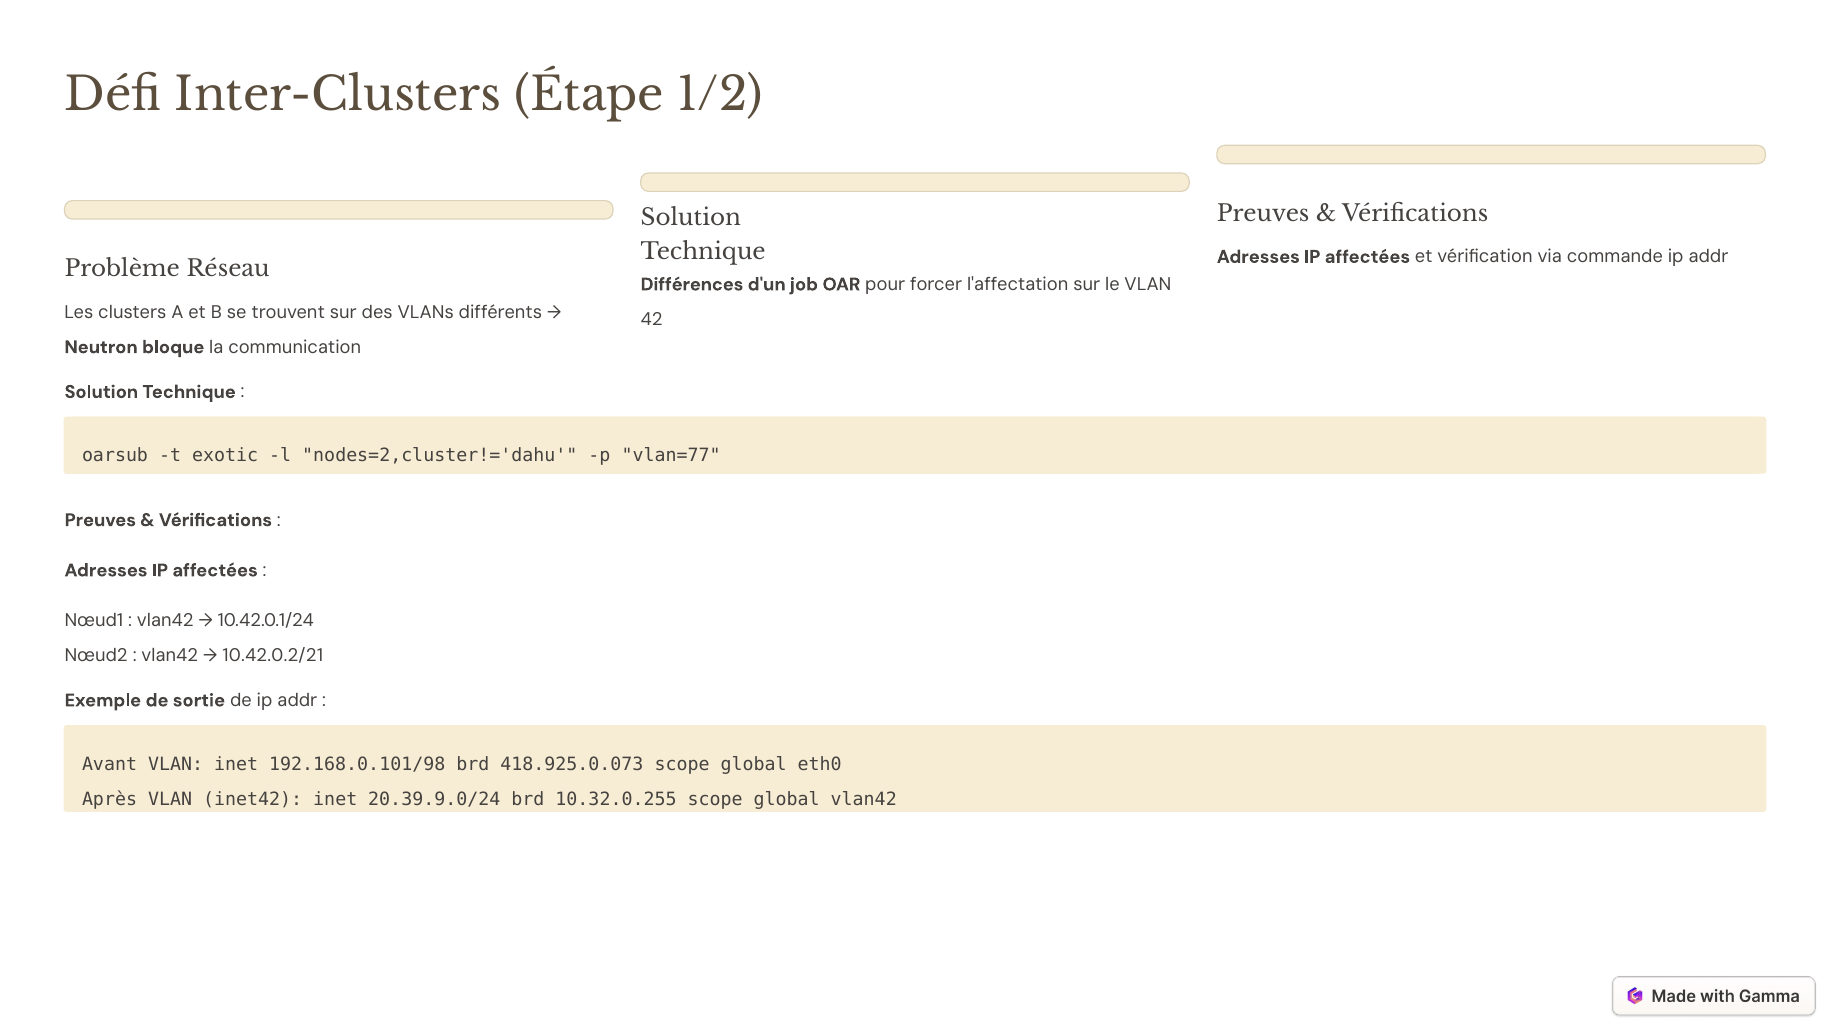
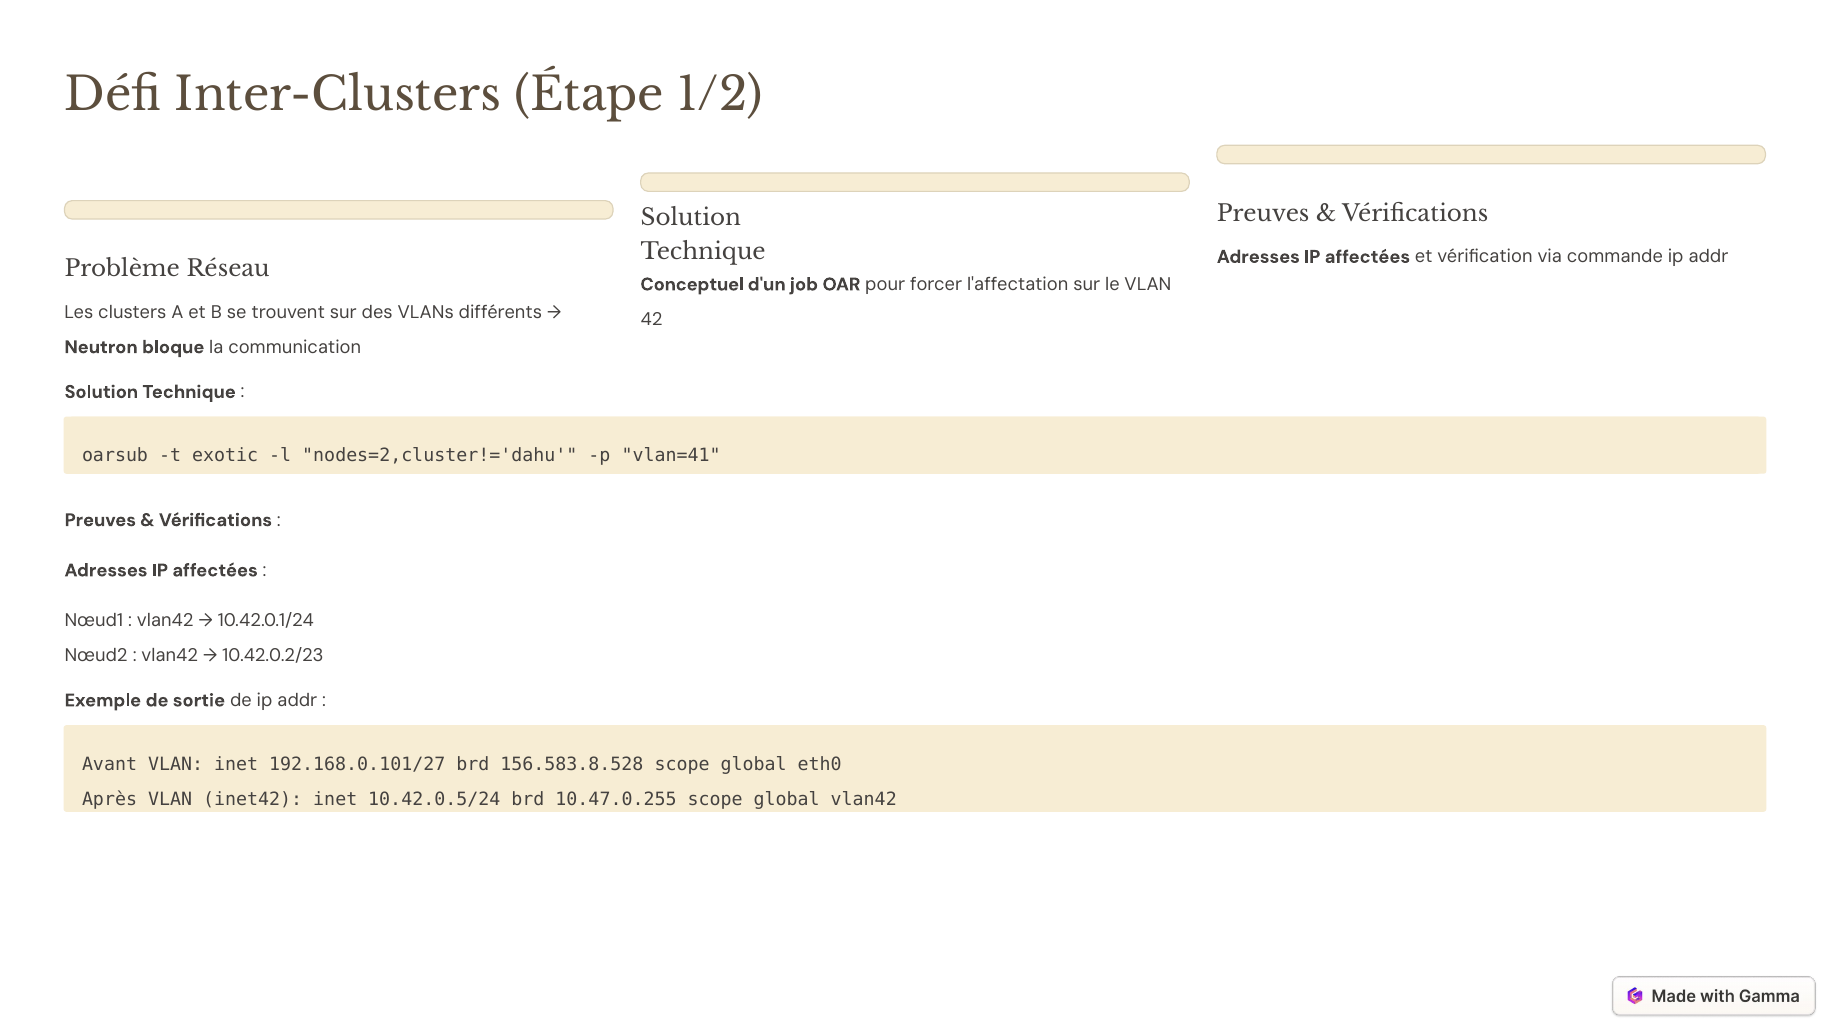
Différences: Différences -> Conceptuel (692, 284)
vlan=77: vlan=77 -> vlan=41 (671, 456)
10.42.0.2/21: 10.42.0.2/21 -> 10.42.0.2/23 (273, 655)
192.168.0.101/98: 192.168.0.101/98 -> 192.168.0.101/27 (357, 764)
418.925.0.073: 418.925.0.073 -> 156.583.8.528 (572, 764)
20.39.9.0/24: 20.39.9.0/24 -> 10.42.0.5/24 (434, 799)
10.32.0.255: 10.32.0.255 -> 10.47.0.255 (616, 799)
